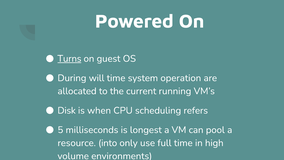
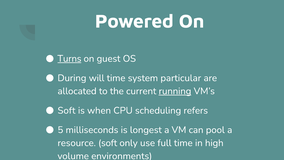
operation: operation -> particular (181, 78)
running underline: none -> present (175, 91)
Disk: Disk -> Soft (67, 110)
resource into: into -> soft (108, 143)
